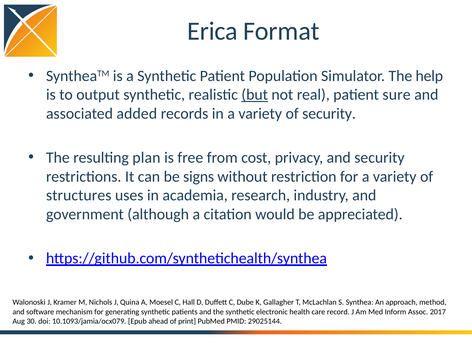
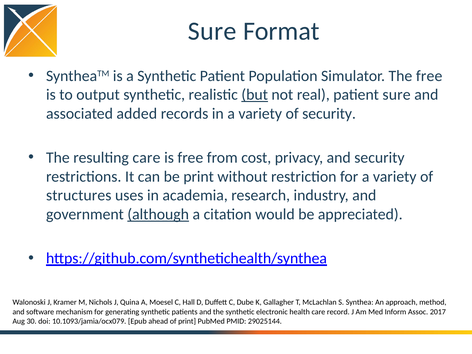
Erica: Erica -> Sure (212, 31)
The help: help -> free (429, 76)
resulting plan: plan -> care (146, 158)
be signs: signs -> print (199, 177)
although underline: none -> present (158, 214)
